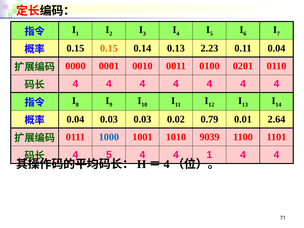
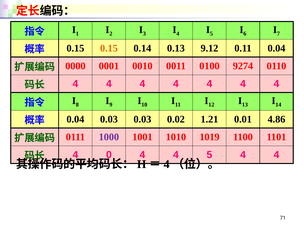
2.23: 2.23 -> 9.12 (209, 48)
0201: 0201 -> 9274 (243, 66)
0.79: 0.79 -> 1.21 (209, 119)
2.64: 2.64 -> 4.86 (276, 119)
1000 colour: blue -> purple (109, 137)
9039: 9039 -> 1019 (210, 137)
4 5: 5 -> 0 (109, 155)
4 1: 1 -> 5 (209, 155)
